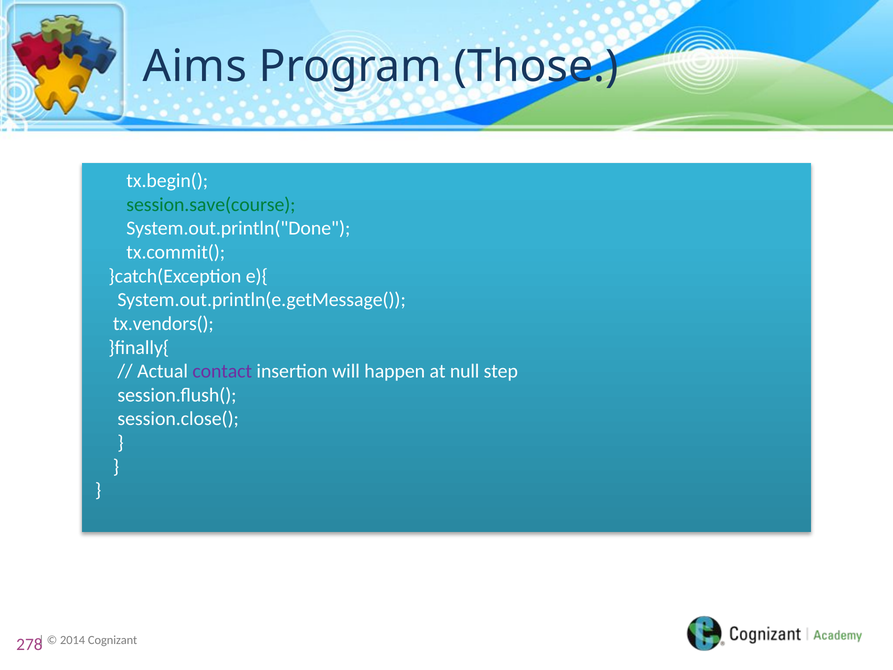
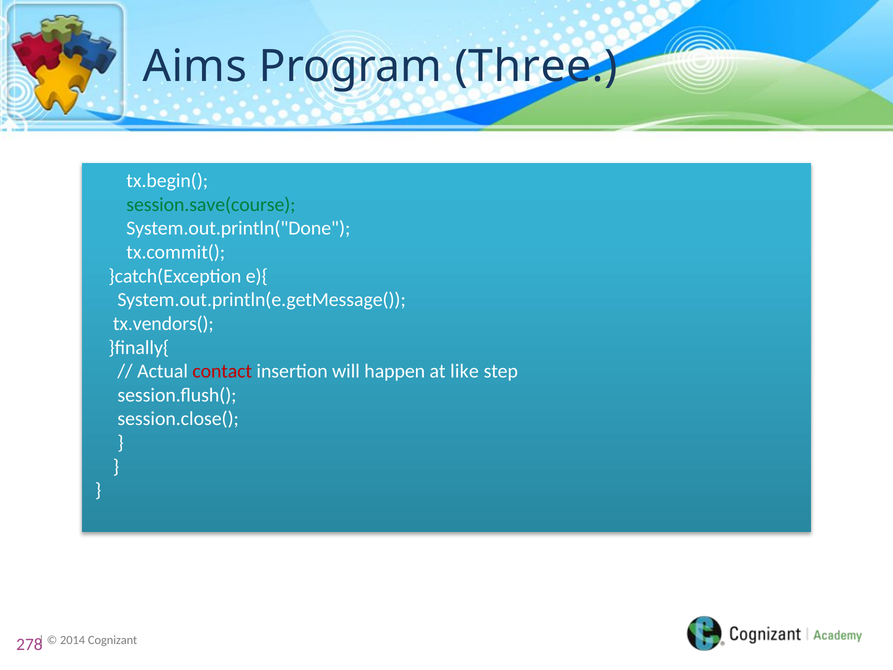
Those: Those -> Three (536, 66)
contact colour: purple -> red (222, 371)
null: null -> like (465, 371)
